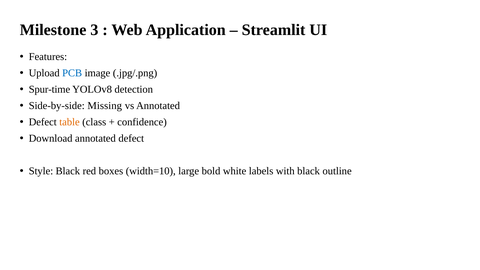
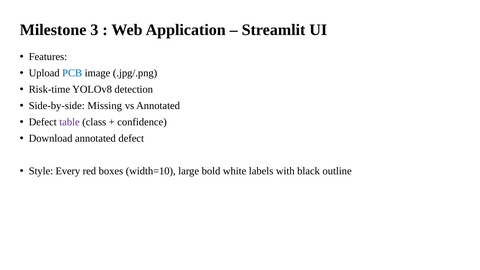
Spur-time: Spur-time -> Risk-time (49, 89)
table colour: orange -> purple (69, 122)
Style Black: Black -> Every (68, 171)
